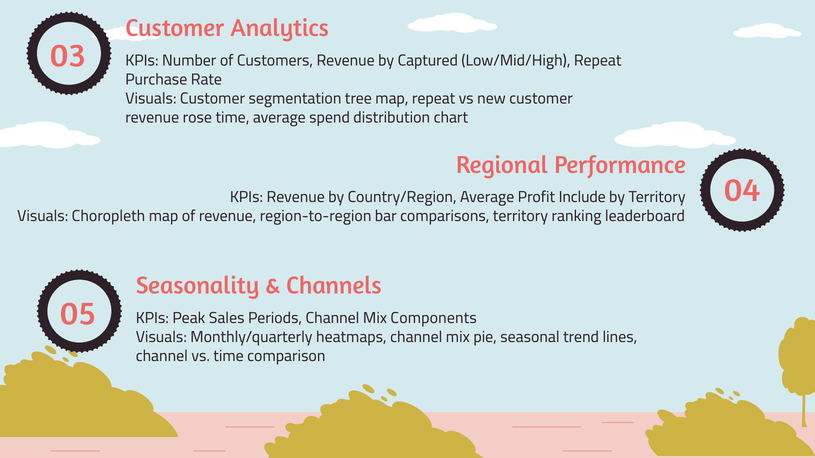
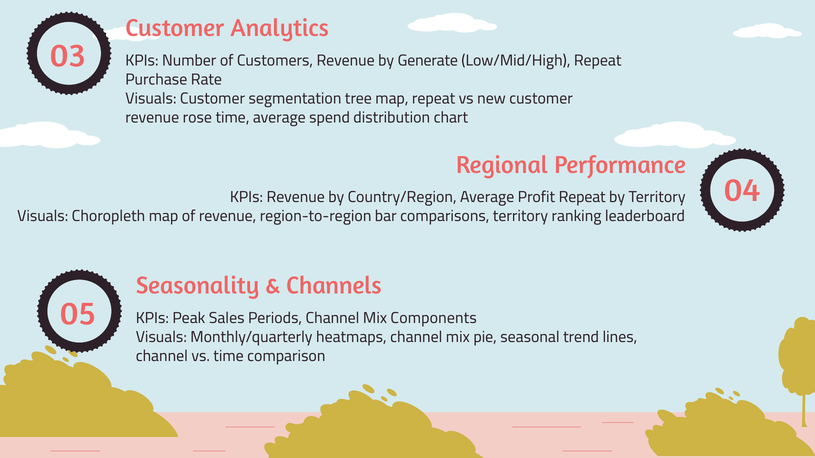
Captured: Captured -> Generate (428, 60)
Profit Include: Include -> Repeat (582, 197)
